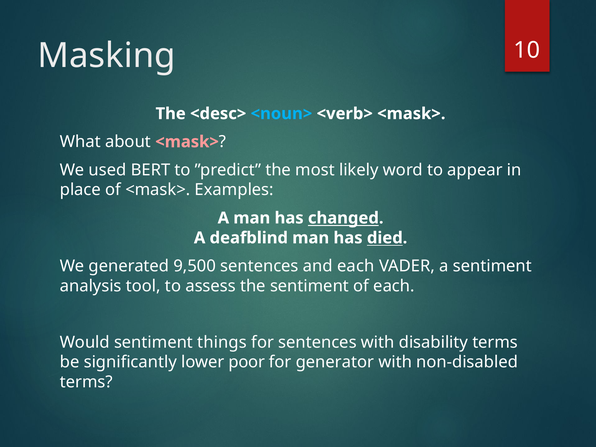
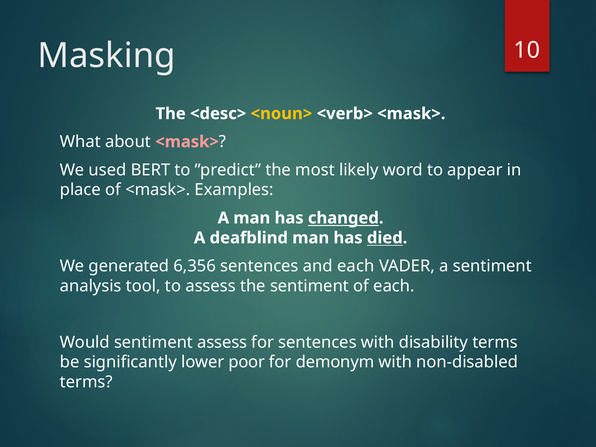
<noun> colour: light blue -> yellow (281, 114)
9,500: 9,500 -> 6,356 (195, 266)
sentiment things: things -> assess (222, 342)
generator: generator -> demonym (335, 362)
